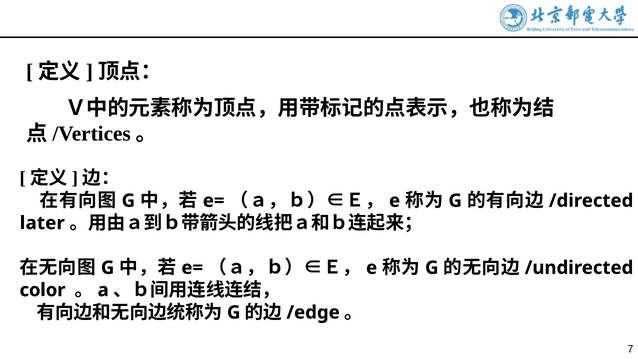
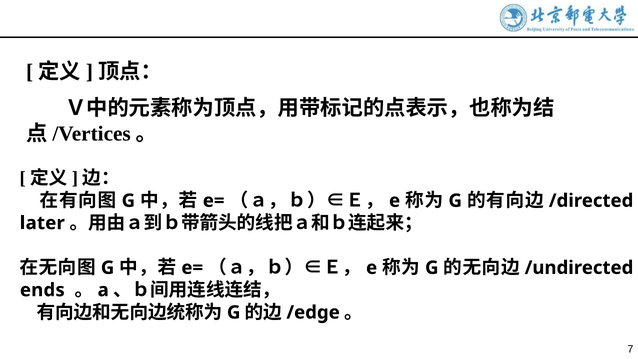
color: color -> ends (42, 290)
